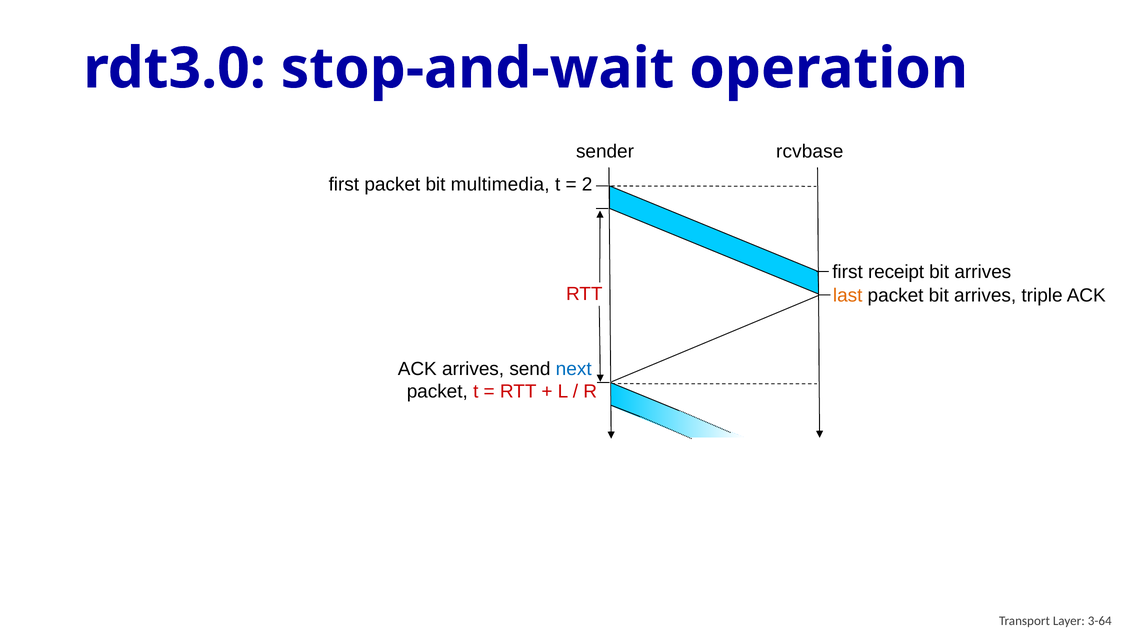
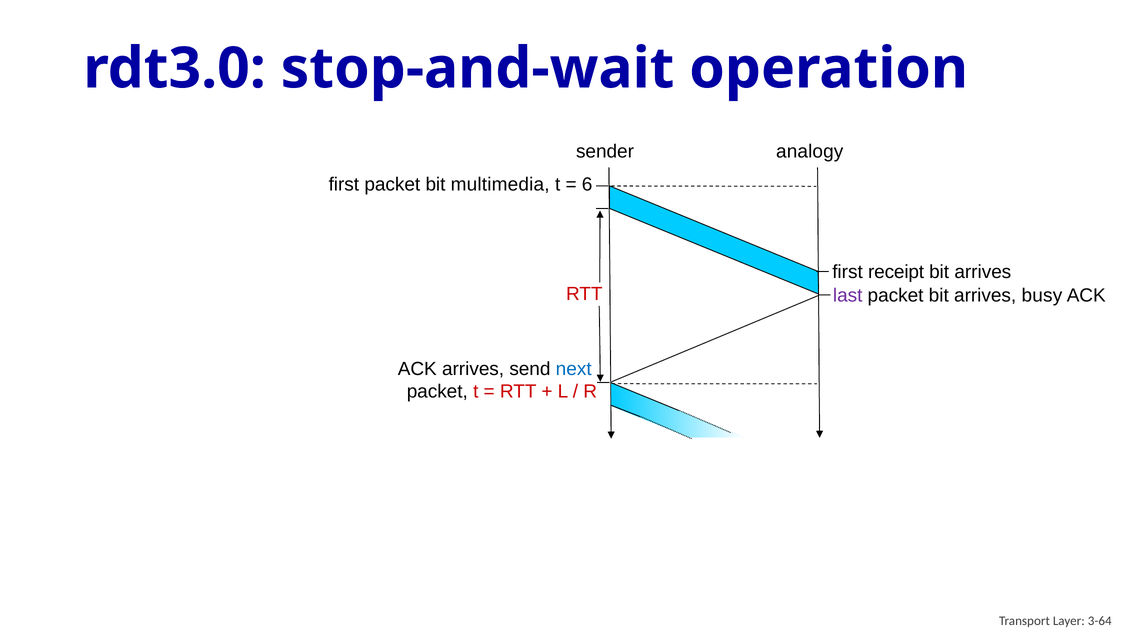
rcvbase: rcvbase -> analogy (810, 152)
2: 2 -> 6 (587, 184)
last colour: orange -> purple (848, 296)
triple: triple -> busy (1042, 296)
